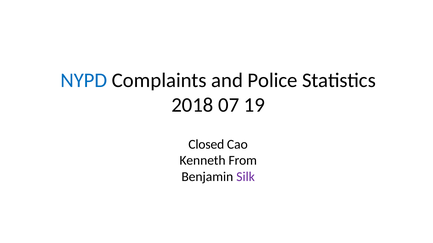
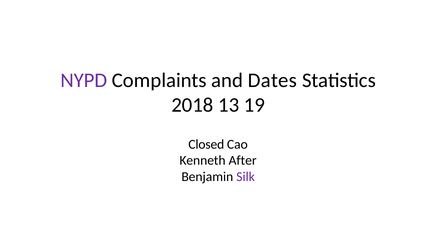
NYPD colour: blue -> purple (84, 80)
Police: Police -> Dates (272, 80)
07: 07 -> 13 (229, 105)
From: From -> After (243, 161)
